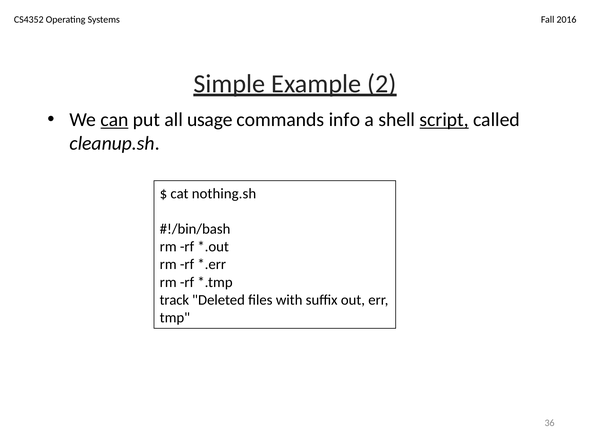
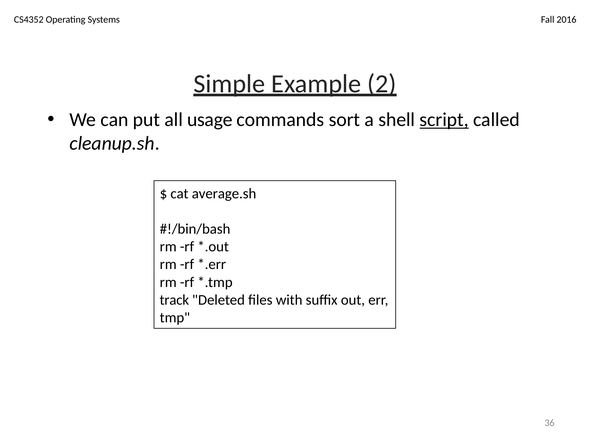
can underline: present -> none (115, 119)
info: info -> sort (344, 119)
nothing.sh: nothing.sh -> average.sh (224, 193)
